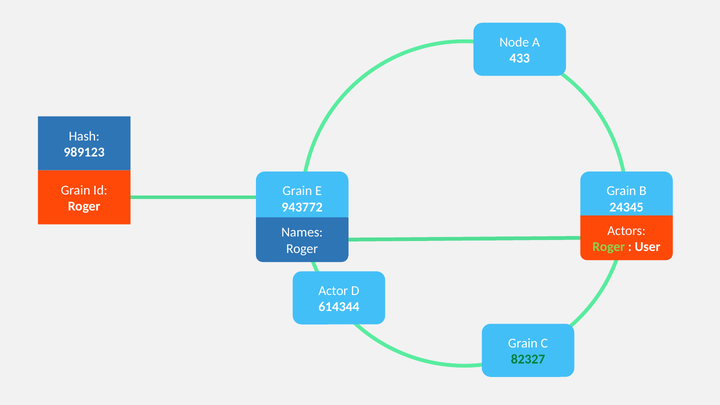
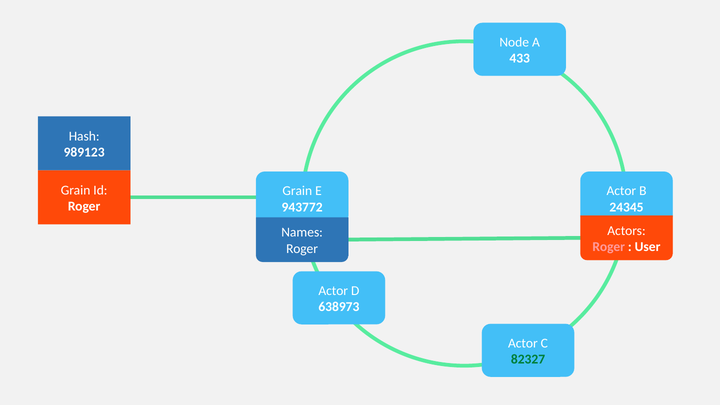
Grain: Grain -> Actor (621, 191)
Roger colour: light green -> pink (609, 247)
614344: 614344 -> 638973 (339, 307)
Grain: Grain -> Actor (523, 343)
